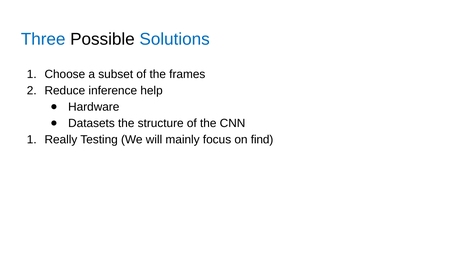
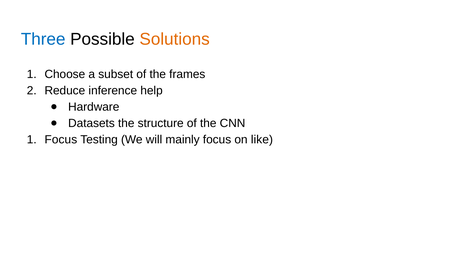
Solutions colour: blue -> orange (175, 39)
Really: Really -> Focus (61, 140)
find: find -> like (262, 140)
